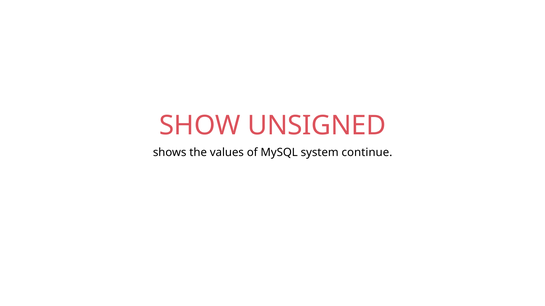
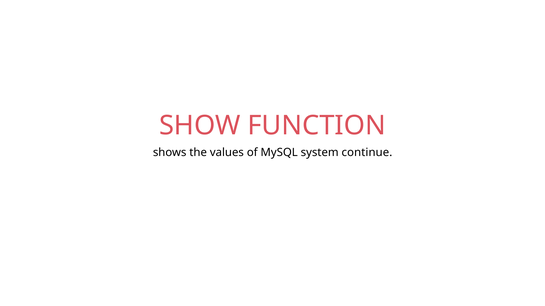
UNSIGNED: UNSIGNED -> FUNCTION (317, 126)
